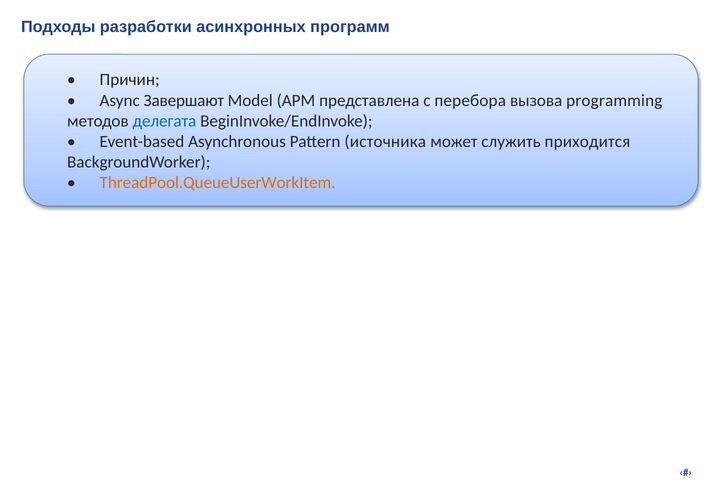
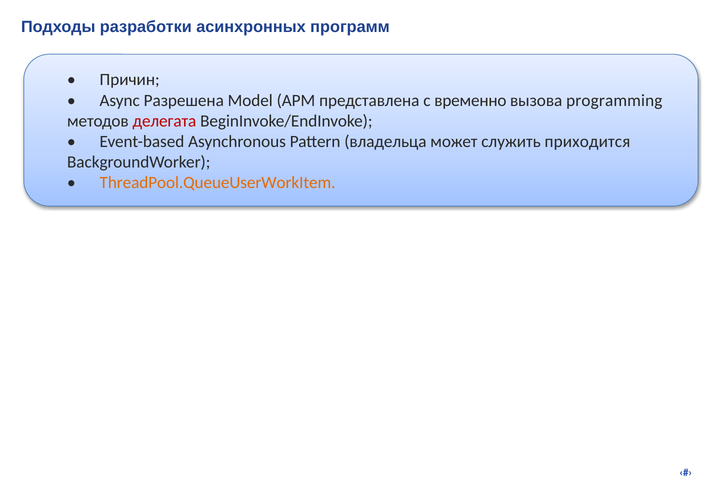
Завершают: Завершают -> Разрешена (184, 100)
перебора: перебора -> временно (470, 100)
делегата colour: blue -> red (164, 121)
источника: источника -> владельца (385, 142)
